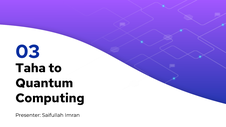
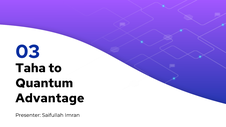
Computing: Computing -> Advantage (50, 98)
